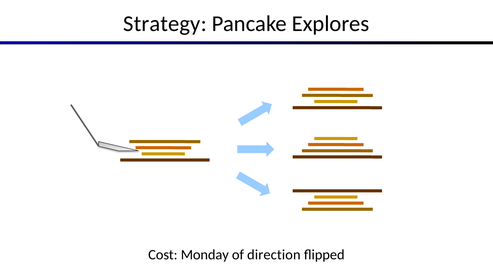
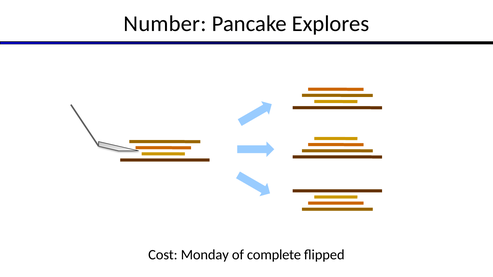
Strategy: Strategy -> Number (165, 24)
direction: direction -> complete (274, 255)
